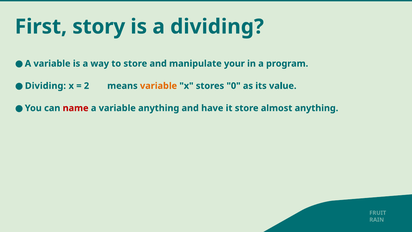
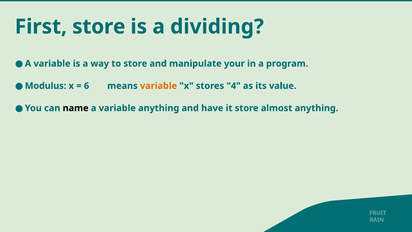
First story: story -> store (99, 27)
Dividing: Dividing -> Modulus (46, 86)
2: 2 -> 6 (87, 86)
0: 0 -> 4 (234, 86)
name colour: red -> black (76, 108)
